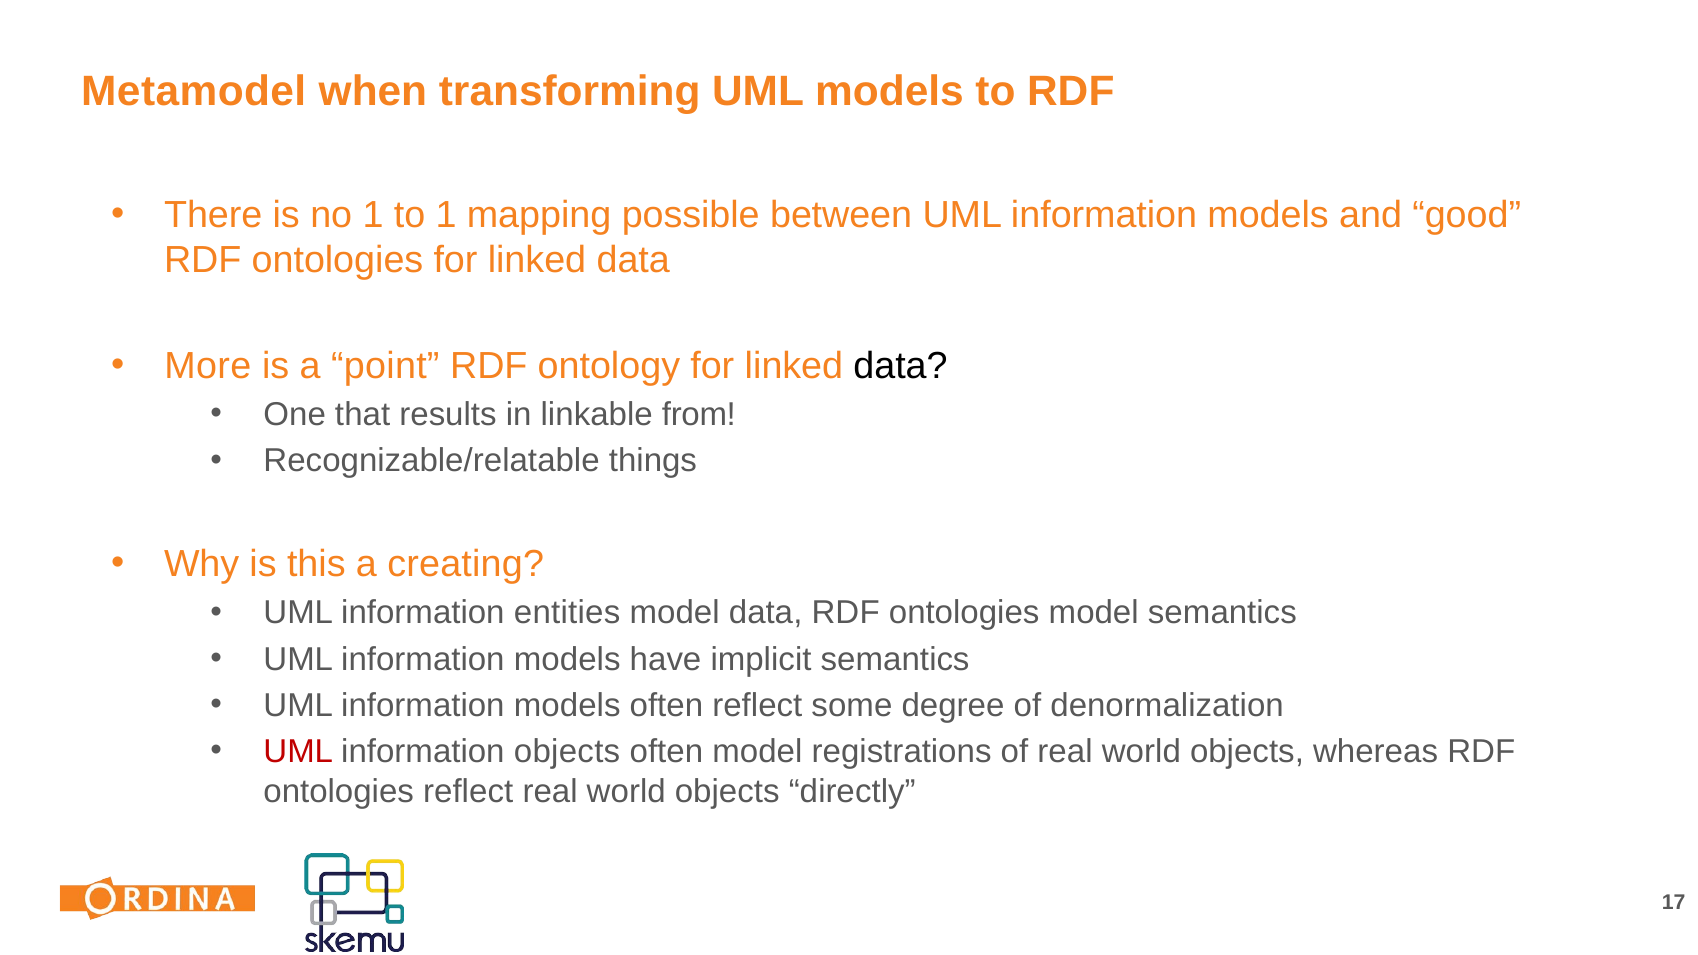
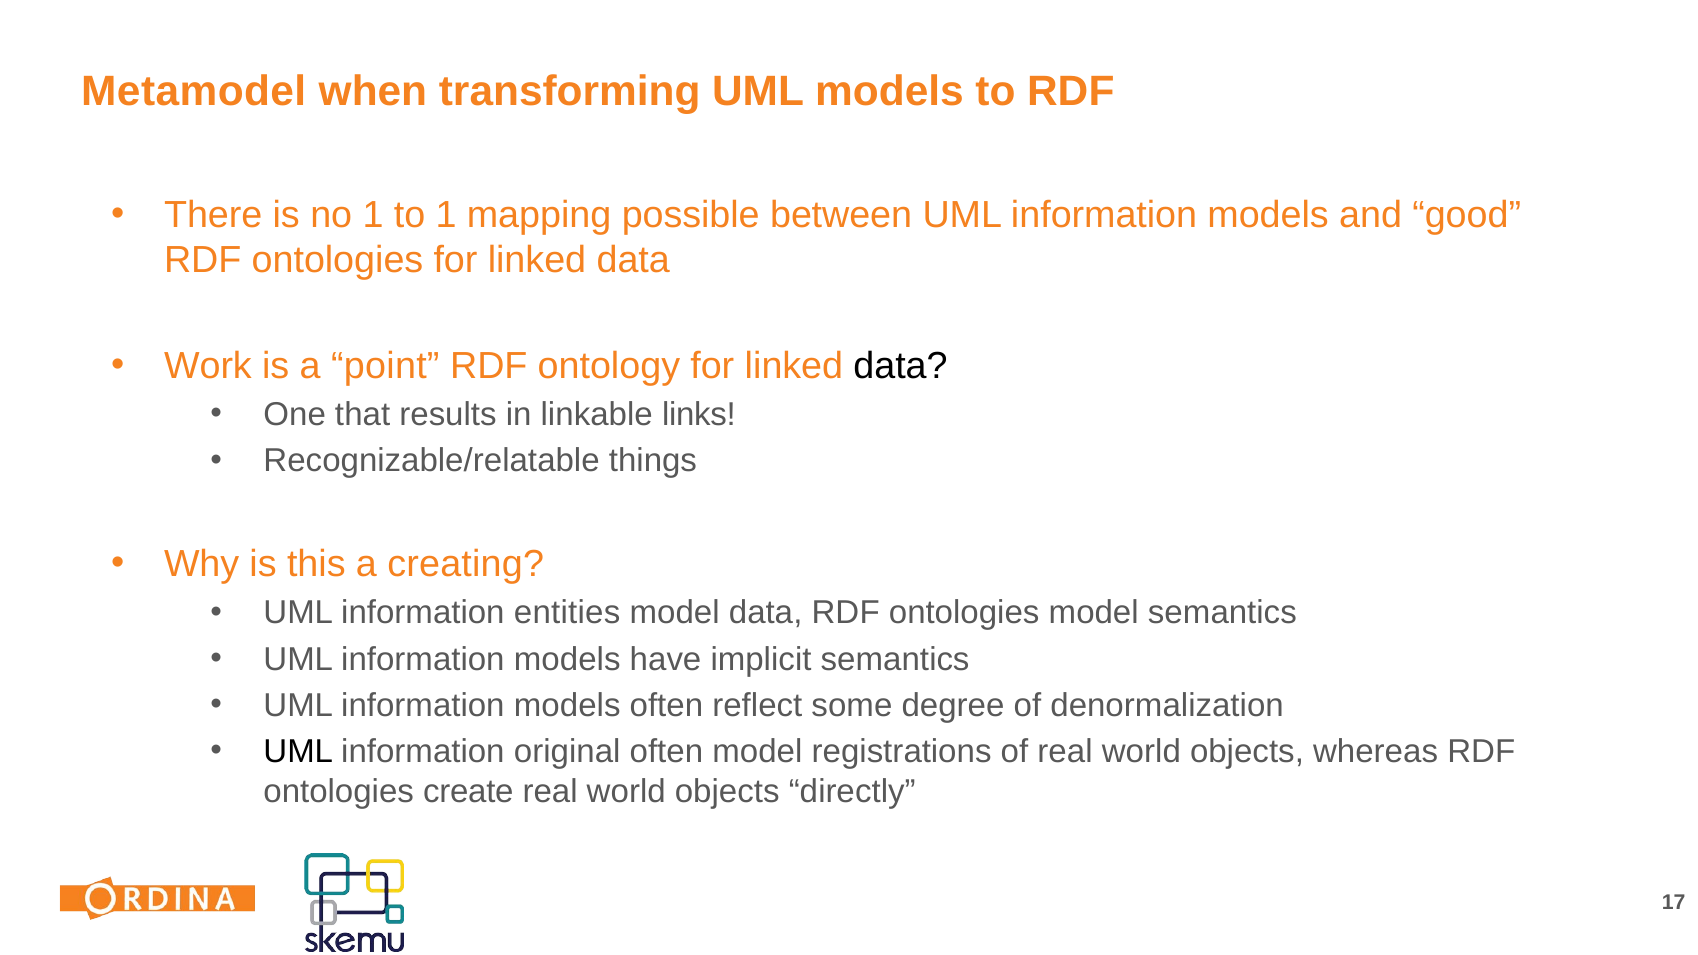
More: More -> Work (208, 366)
from: from -> links (699, 415)
UML colour: red -> black (298, 752)
information objects: objects -> original (567, 752)
ontologies reflect: reflect -> create (468, 791)
